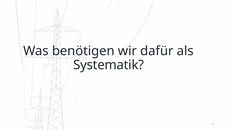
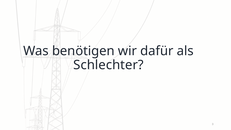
Systematik: Systematik -> Schlechter (108, 65)
